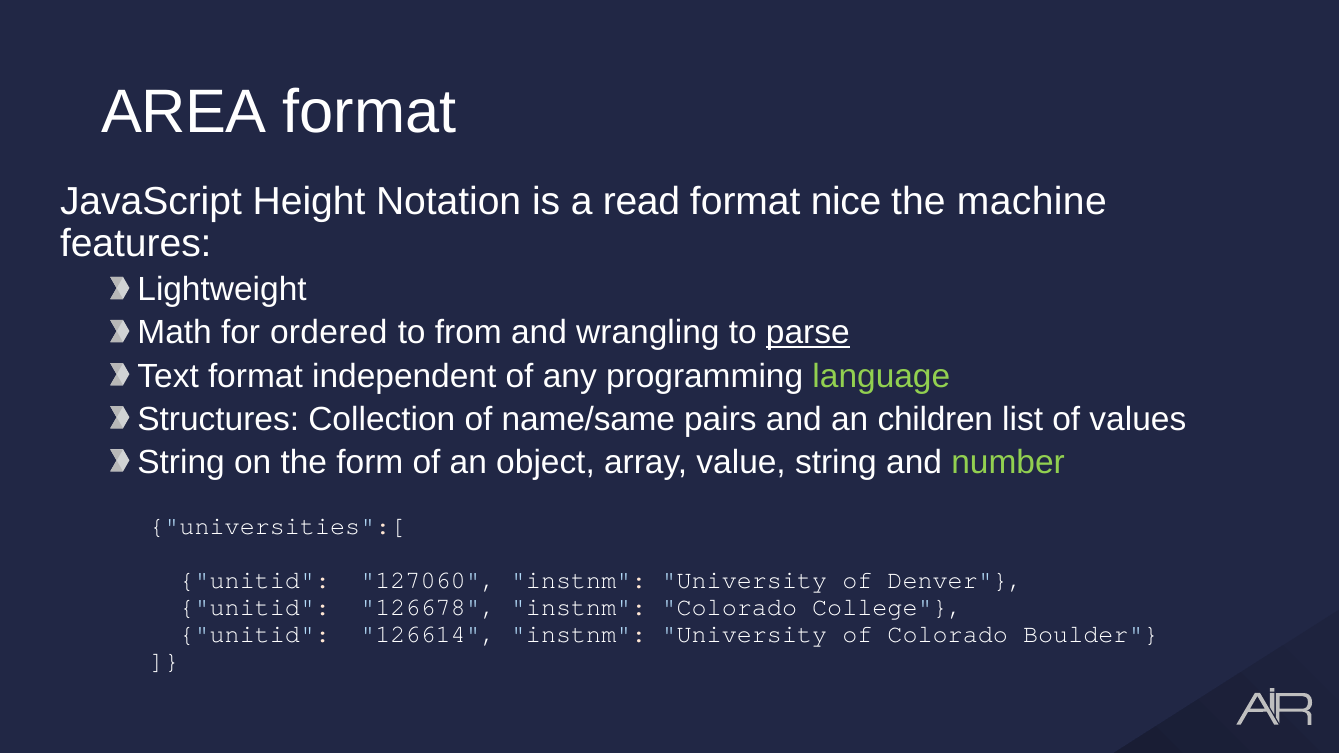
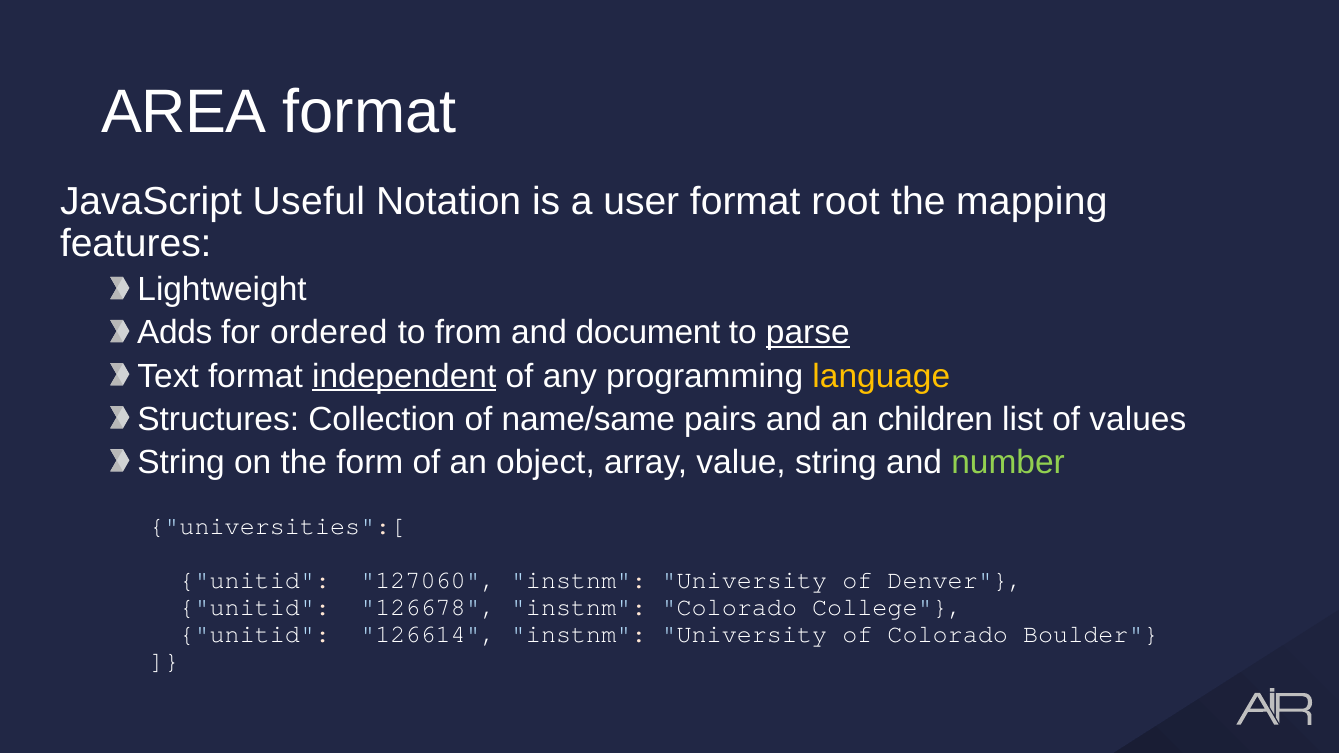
Height: Height -> Useful (309, 202)
read: read -> user (641, 202)
nice: nice -> root (846, 202)
machine: machine -> mapping (1032, 202)
Math: Math -> Adds (175, 333)
wrangling: wrangling -> document (648, 333)
independent underline: none -> present (404, 376)
language colour: light green -> yellow (881, 376)
